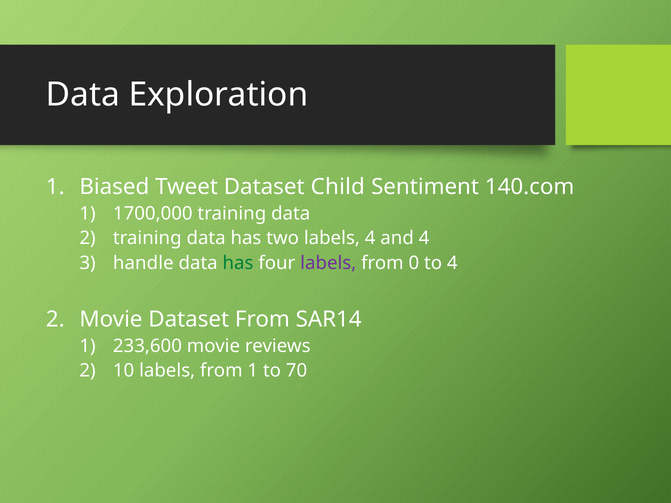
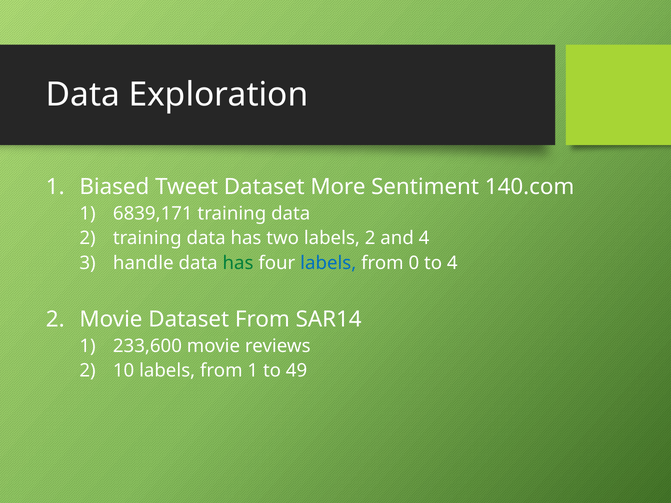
Child: Child -> More (338, 187)
1700,000: 1700,000 -> 6839,171 (153, 214)
labels 4: 4 -> 2 (370, 238)
labels colour: purple -> blue (328, 263)
70: 70 -> 49 (297, 371)
